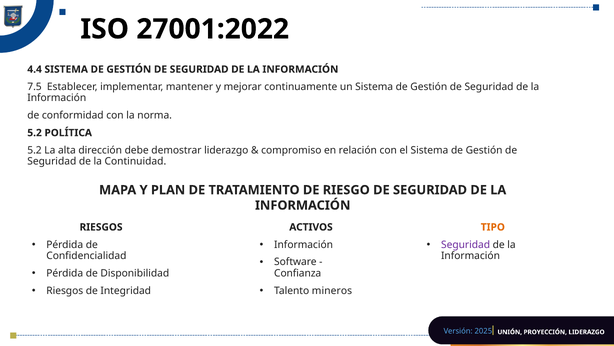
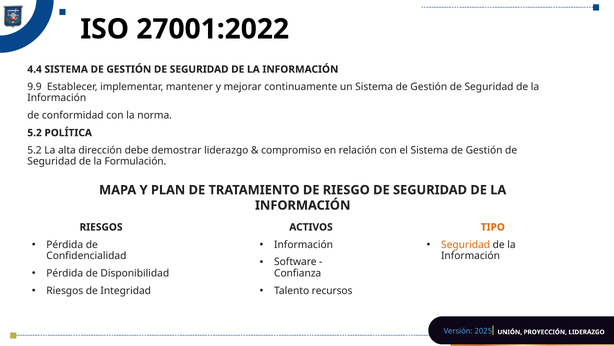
7.5: 7.5 -> 9.9 (35, 87)
Continuidad: Continuidad -> Formulación (135, 161)
Seguridad colour: purple -> orange (466, 244)
mineros: mineros -> recursos (332, 290)
